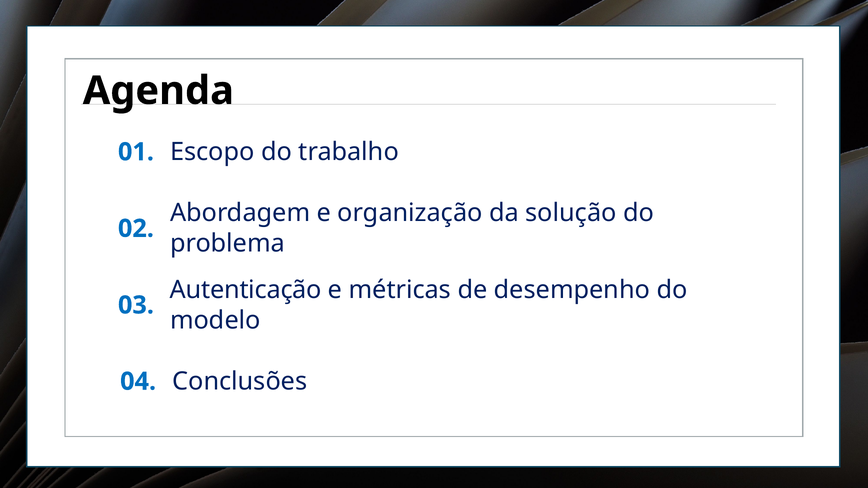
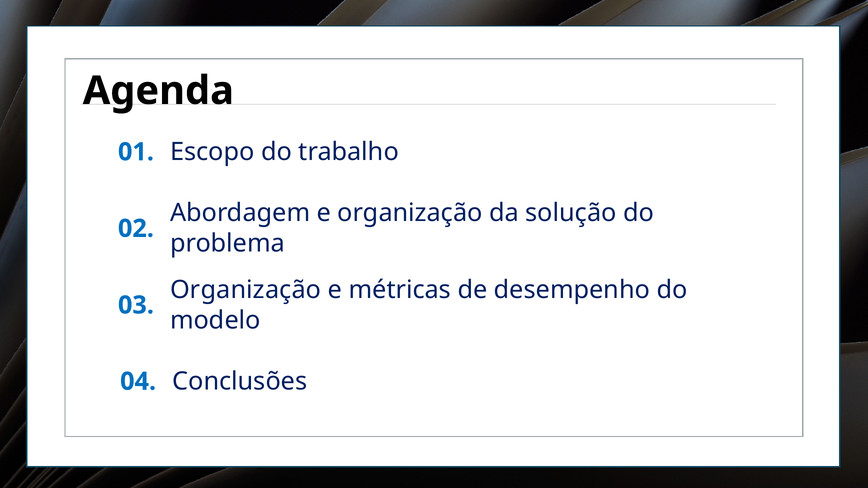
Autenticação: Autenticação -> Organização (246, 290)
